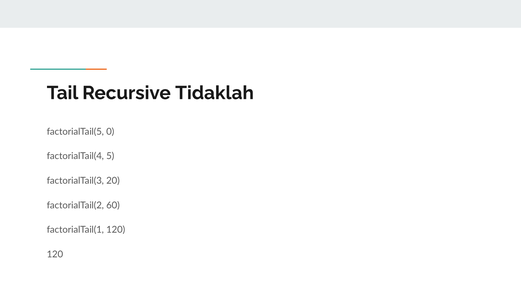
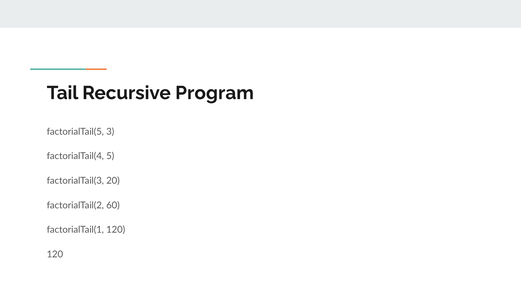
Tidaklah: Tidaklah -> Program (215, 93)
0: 0 -> 3 (110, 132)
